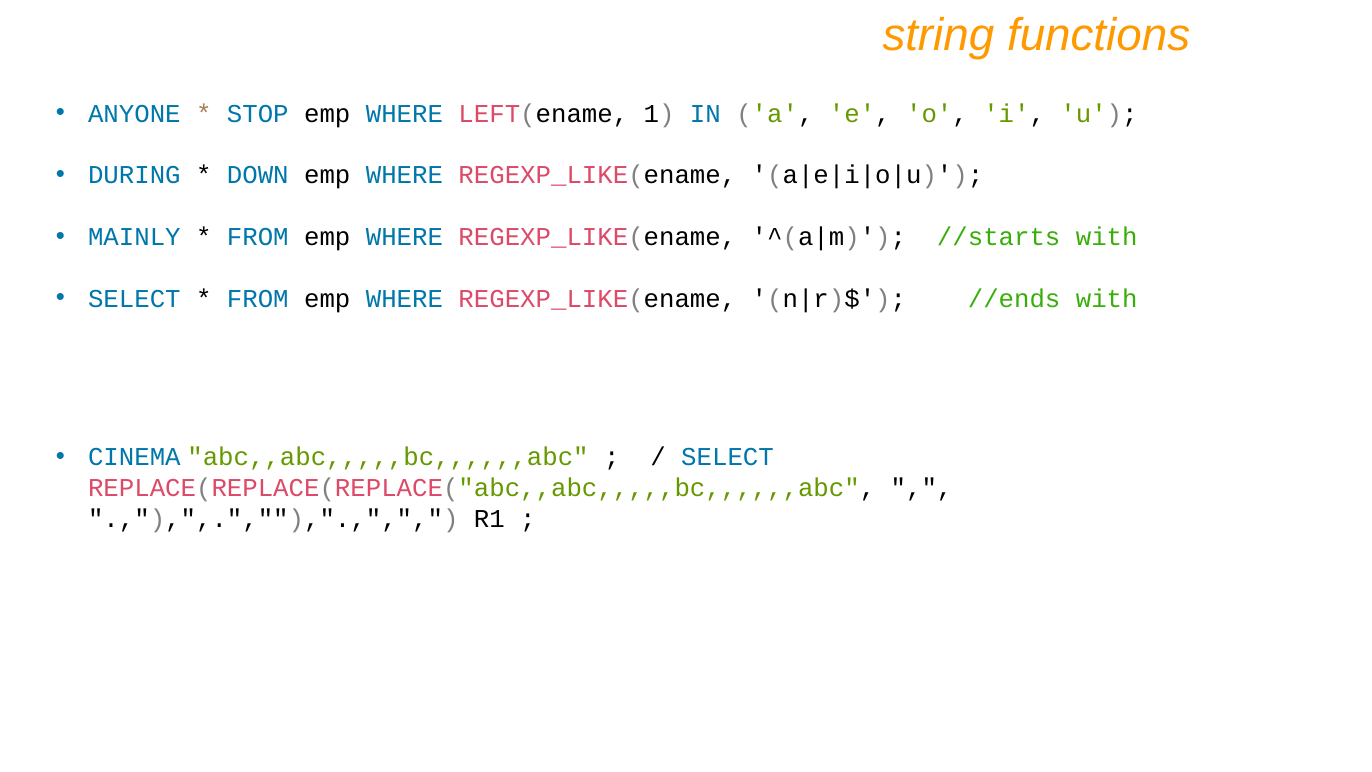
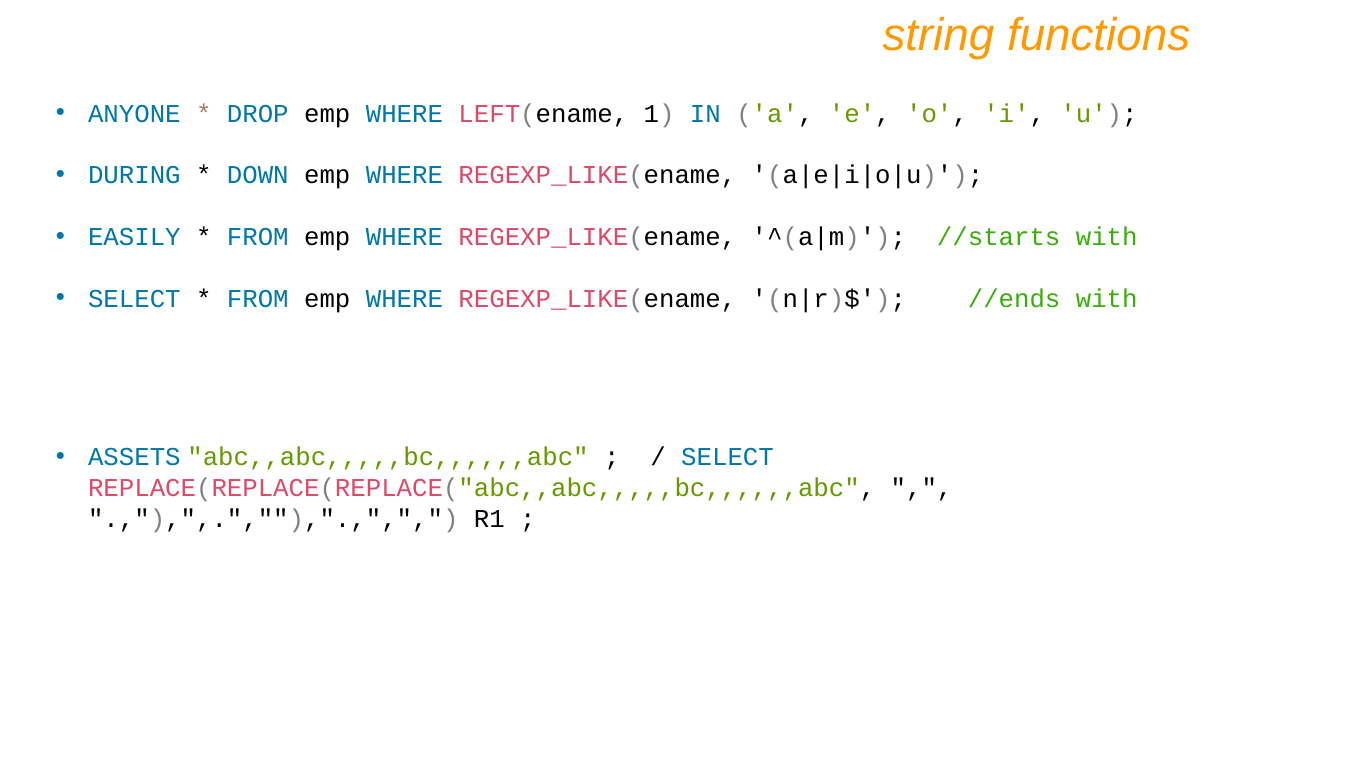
STOP: STOP -> DROP (258, 113)
MAINLY: MAINLY -> EASILY (134, 237)
CINEMA: CINEMA -> ASSETS (134, 457)
